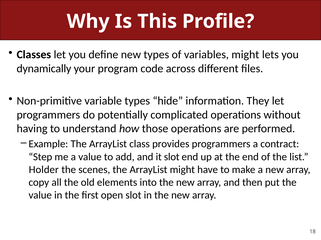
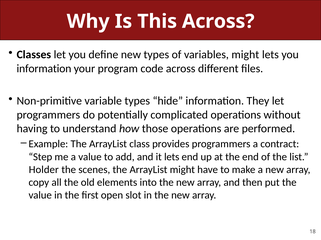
This Profile: Profile -> Across (218, 21)
dynamically: dynamically -> information (44, 69)
it slot: slot -> lets (172, 157)
